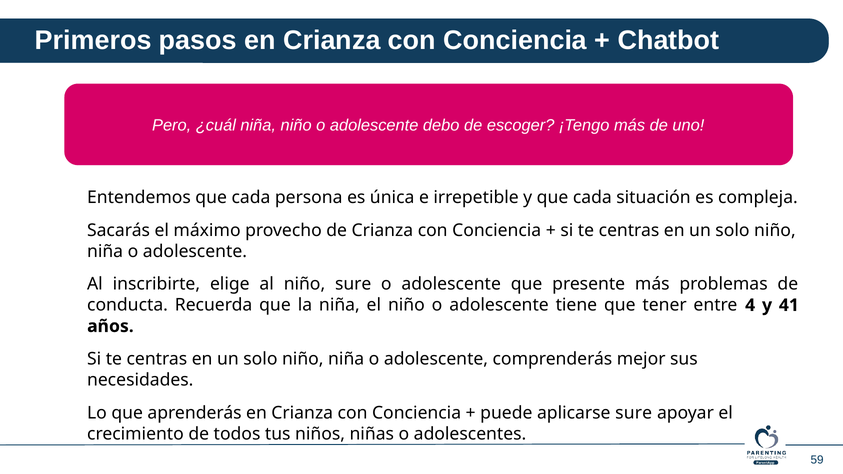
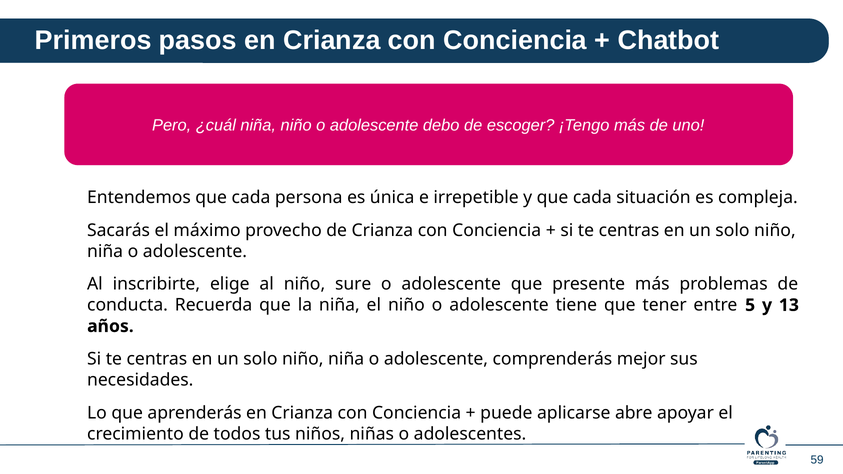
4: 4 -> 5 (750, 305)
41: 41 -> 13 (789, 305)
aplicarse sure: sure -> abre (634, 413)
